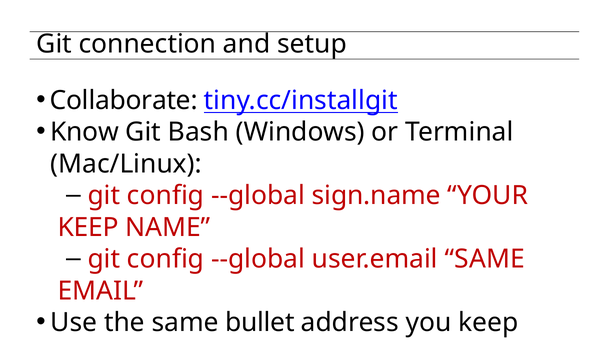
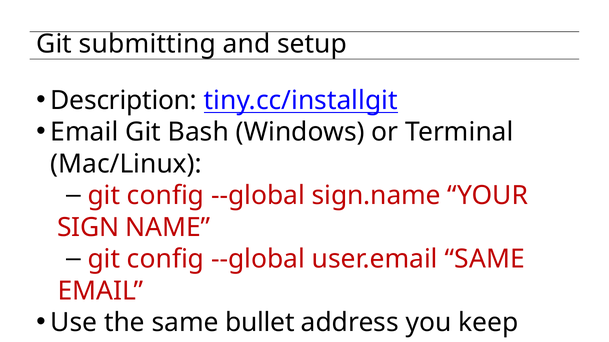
connection: connection -> submitting (147, 44)
Collaborate: Collaborate -> Description (124, 100)
Know: Know -> Email (84, 132)
KEEP: KEEP -> SIGN (88, 227)
